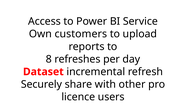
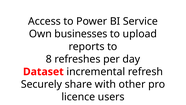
customers: customers -> businesses (81, 34)
